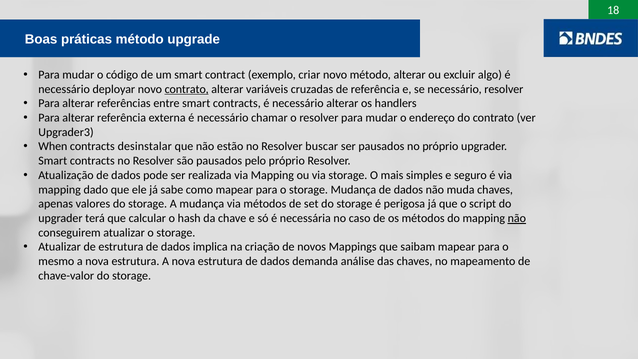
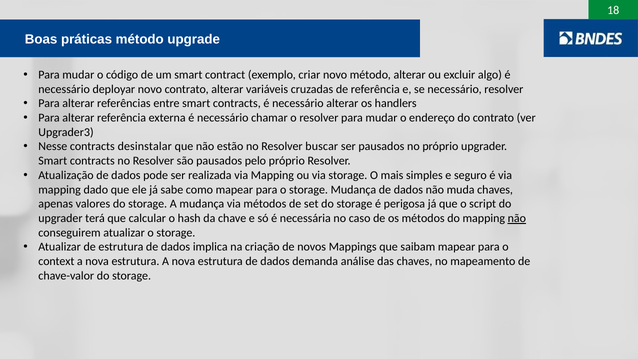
contrato underline: present -> none (187, 89)
When: When -> Nesse (53, 146)
mesmo: mesmo -> context (56, 261)
